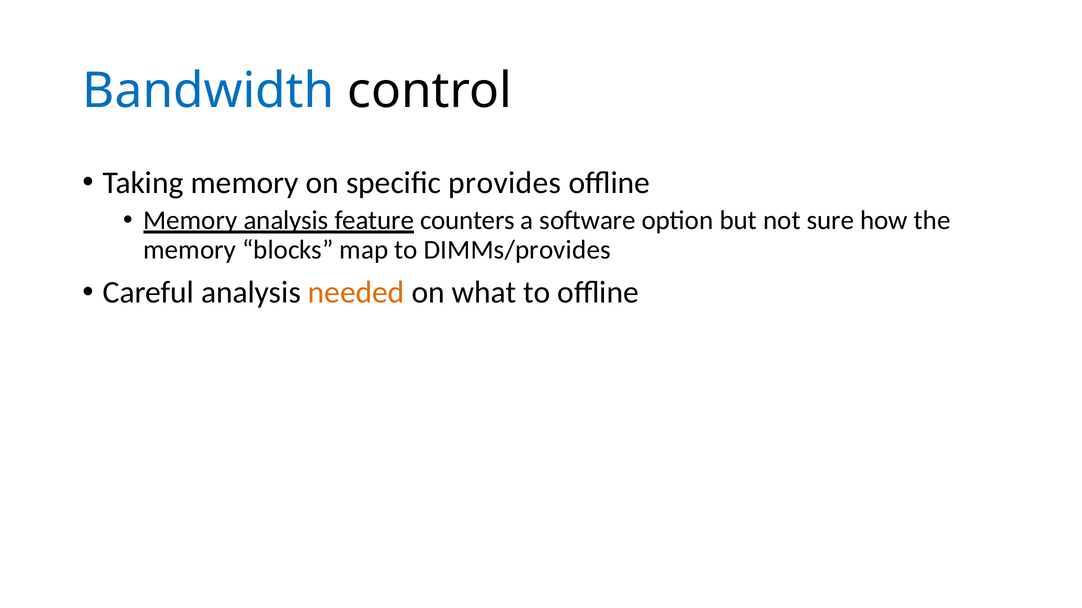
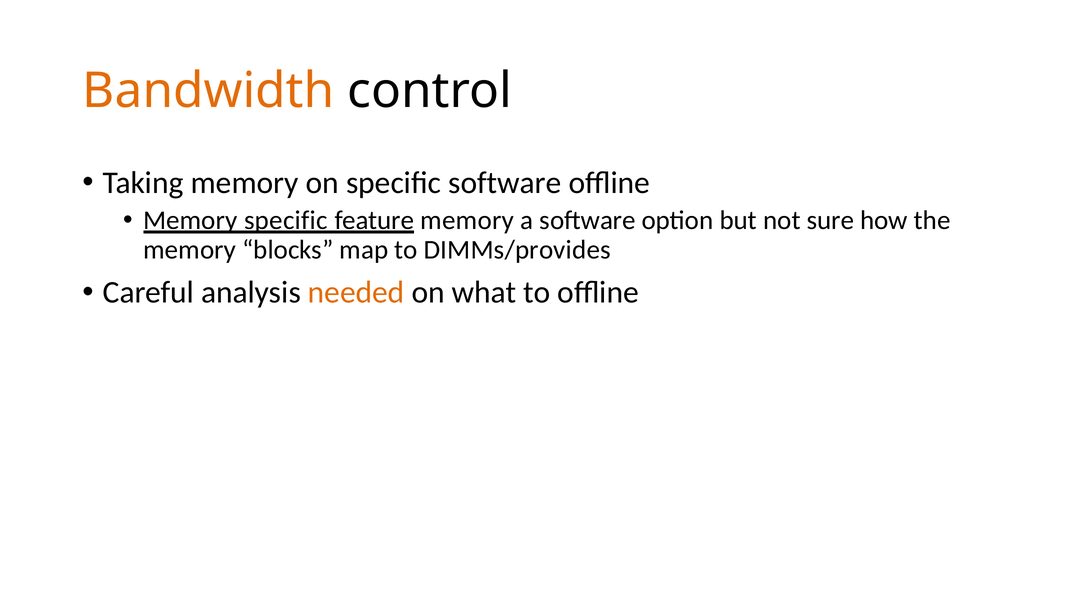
Bandwidth colour: blue -> orange (208, 91)
specific provides: provides -> software (505, 183)
Memory analysis: analysis -> specific (286, 221)
feature counters: counters -> memory (467, 221)
